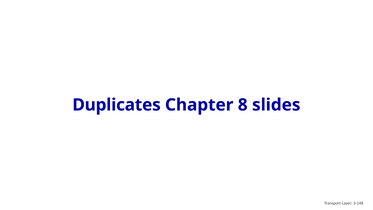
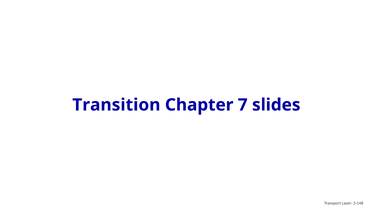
Duplicates: Duplicates -> Transition (116, 105)
8: 8 -> 7 (243, 105)
